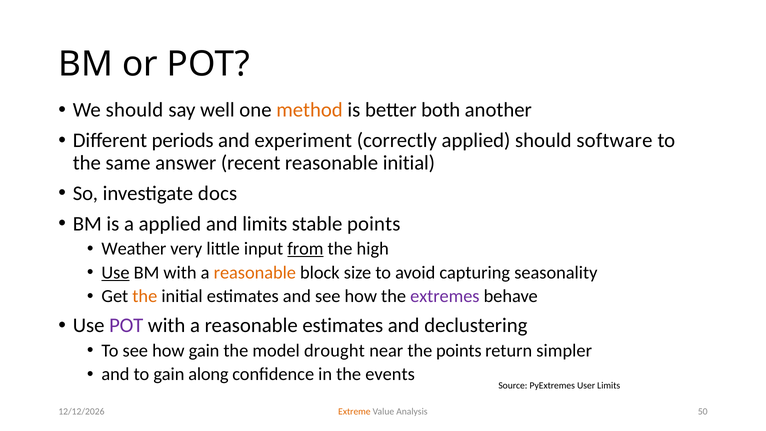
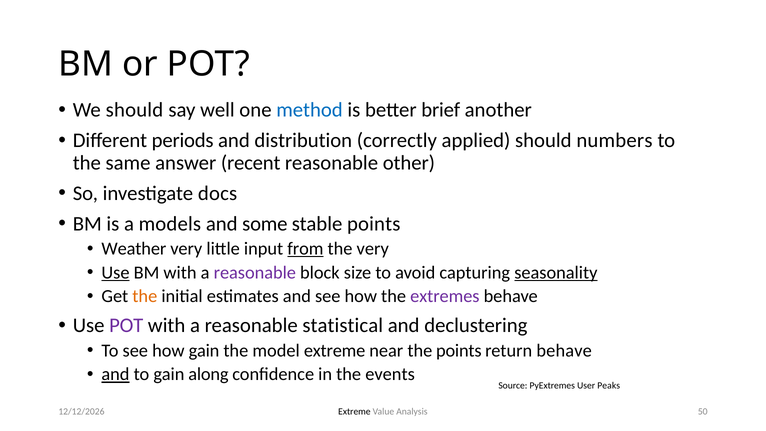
method colour: orange -> blue (309, 110)
both: both -> brief (441, 110)
experiment: experiment -> distribution (303, 140)
software: software -> numbers (614, 140)
reasonable initial: initial -> other (409, 163)
a applied: applied -> models (170, 224)
and limits: limits -> some (265, 224)
the high: high -> very (373, 249)
reasonable colour: orange -> purple (255, 272)
seasonality underline: none -> present (556, 272)
reasonable estimates: estimates -> statistical (343, 325)
model drought: drought -> extreme (335, 350)
return simpler: simpler -> behave (564, 350)
and underline: none -> present (115, 374)
User Limits: Limits -> Peaks (609, 386)
Extreme colour: orange -> black (354, 411)
